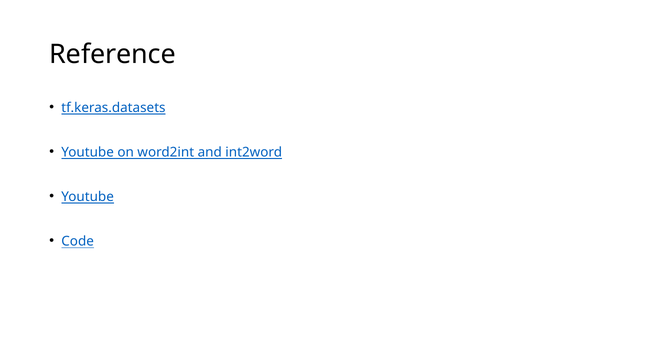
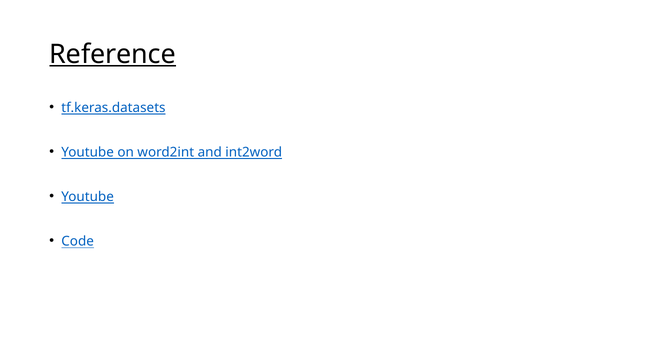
Reference underline: none -> present (113, 54)
